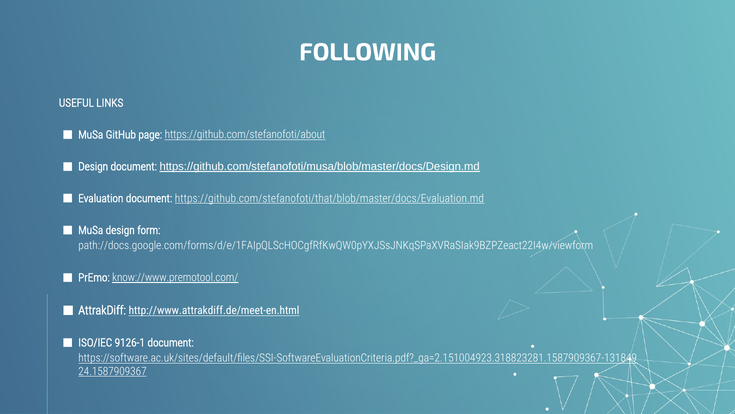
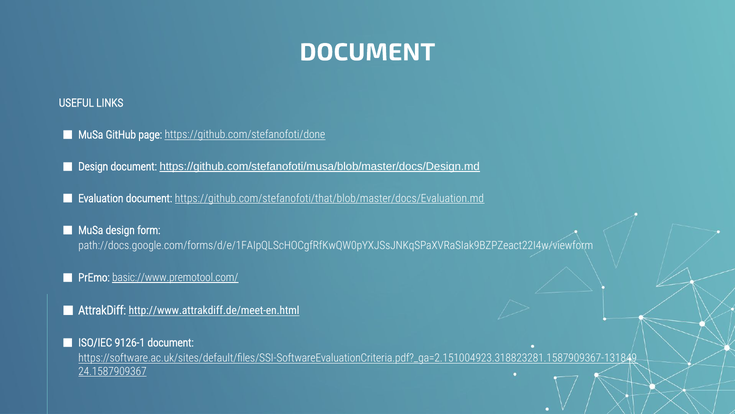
FOLLOWING: FOLLOWING -> DOCUMENT (367, 52)
https://github.com/stefanofoti/about: https://github.com/stefanofoti/about -> https://github.com/stefanofoti/done (245, 135)
know://www.premotool.com/: know://www.premotool.com/ -> basic://www.premotool.com/ (175, 277)
